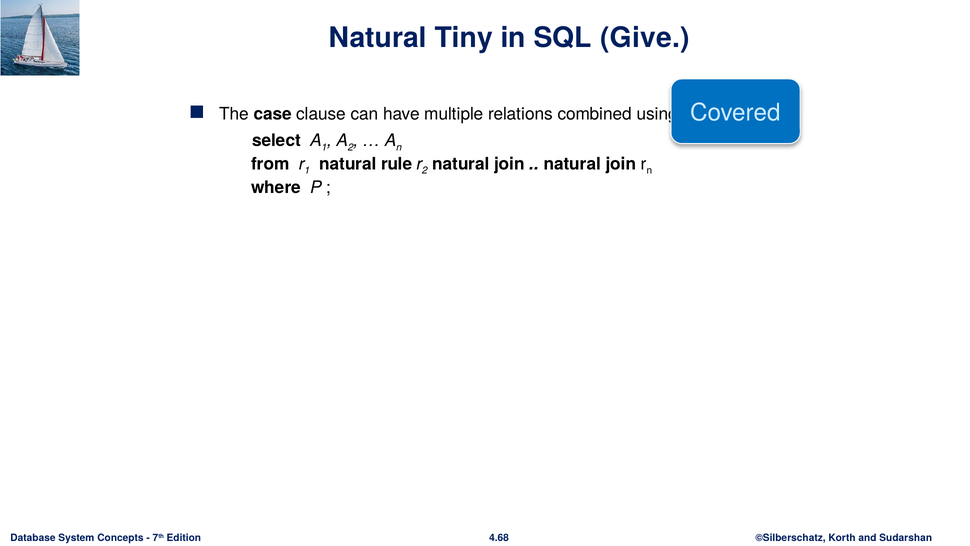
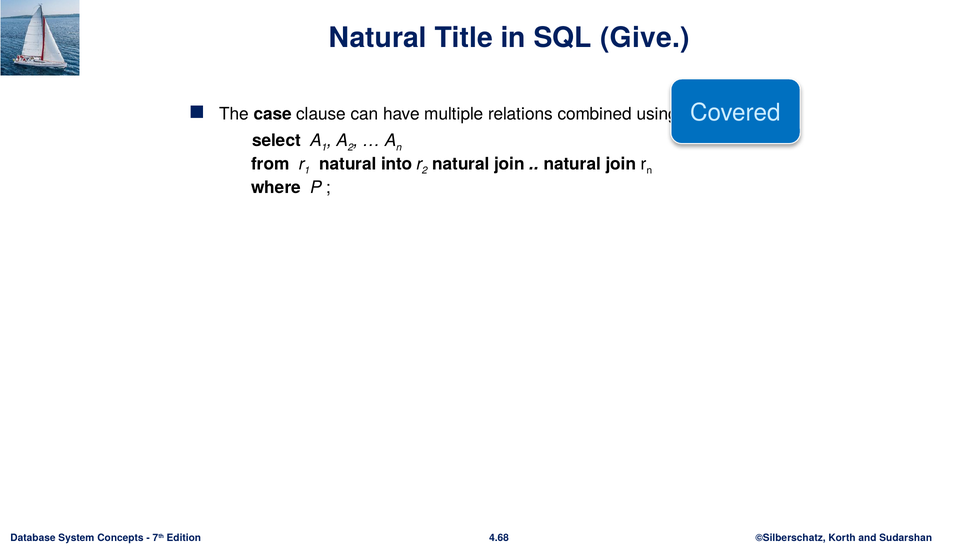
Tiny: Tiny -> Title (464, 38)
rule: rule -> into (397, 164)
